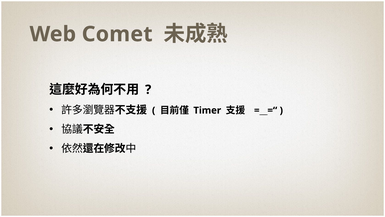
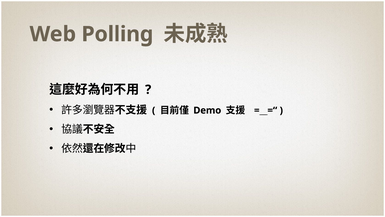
Comet: Comet -> Polling (117, 34)
Timer: Timer -> Demo (207, 110)
